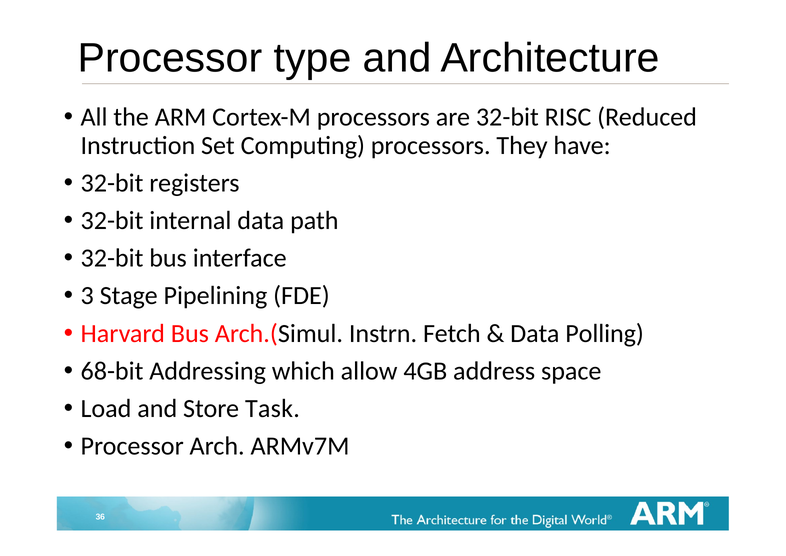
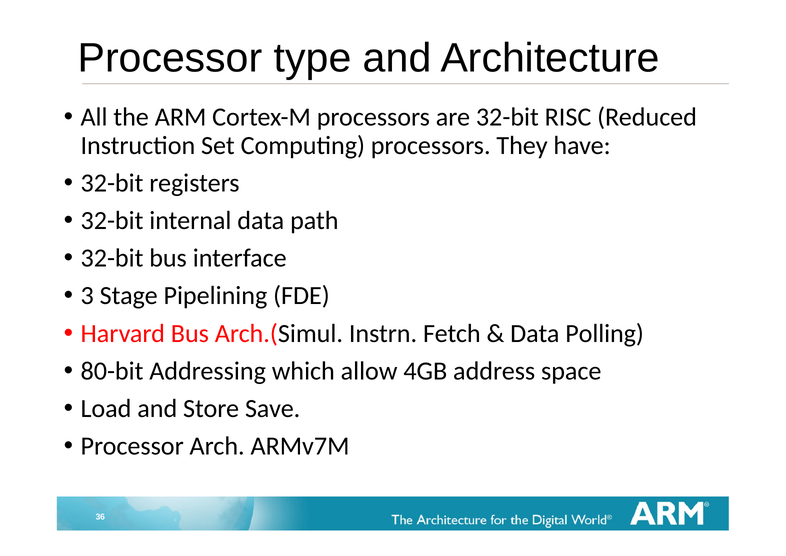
68-bit: 68-bit -> 80-bit (112, 371)
Task: Task -> Save (273, 408)
